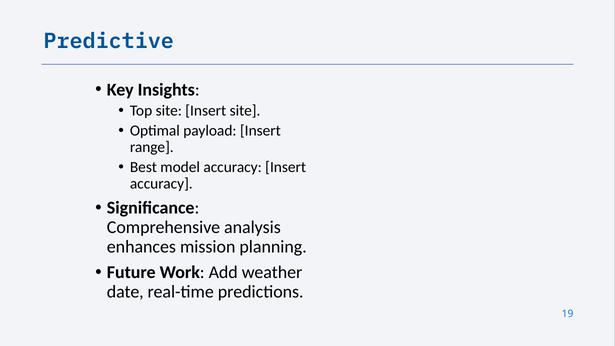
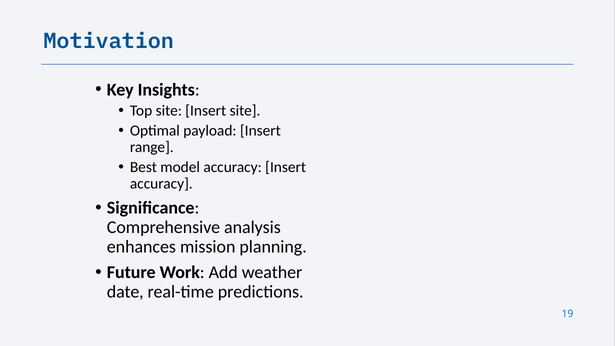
Predictive: Predictive -> Motivation (109, 41)
